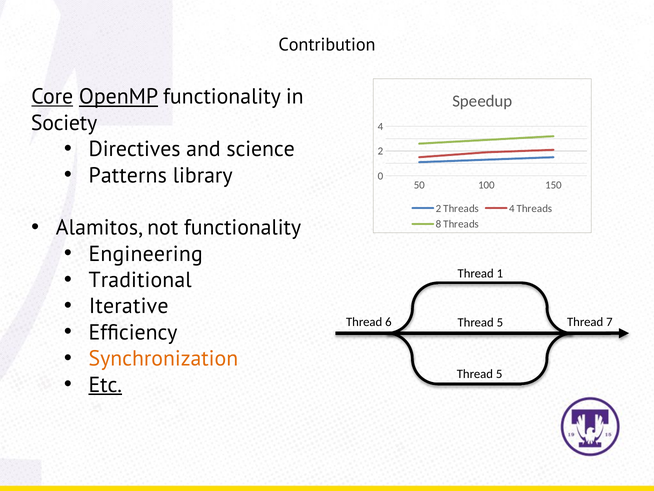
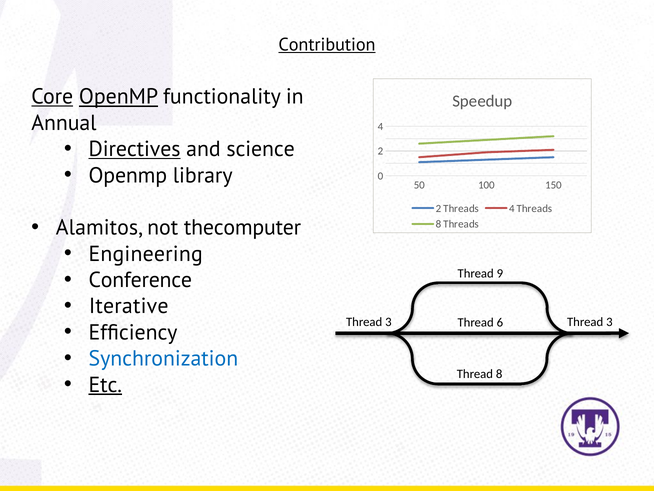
Contribution underline: none -> present (327, 45)
Society: Society -> Annual (64, 123)
Directives underline: none -> present (135, 149)
Patterns: Patterns -> Openmp (128, 175)
not functionality: functionality -> thecomputer (243, 227)
1: 1 -> 9 (500, 273)
Traditional: Traditional -> Conference (140, 280)
6: 6 -> 3 (388, 322)
7: 7 -> 3 (609, 322)
5: 5 -> 6 (500, 322)
Synchronization colour: orange -> blue (163, 358)
5: 5 -> 8 (499, 374)
